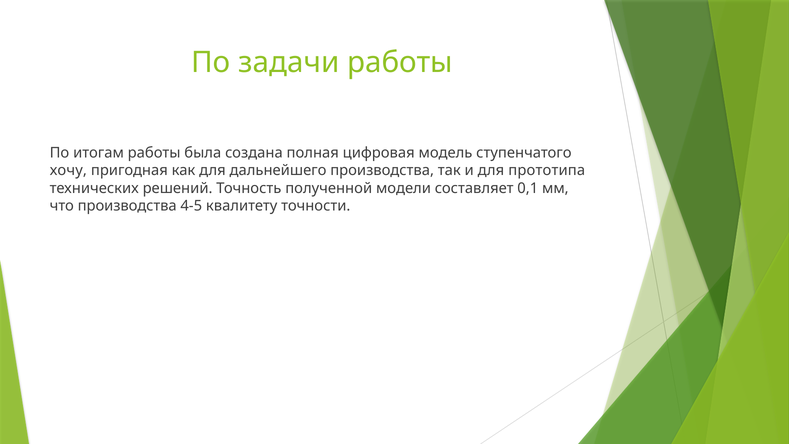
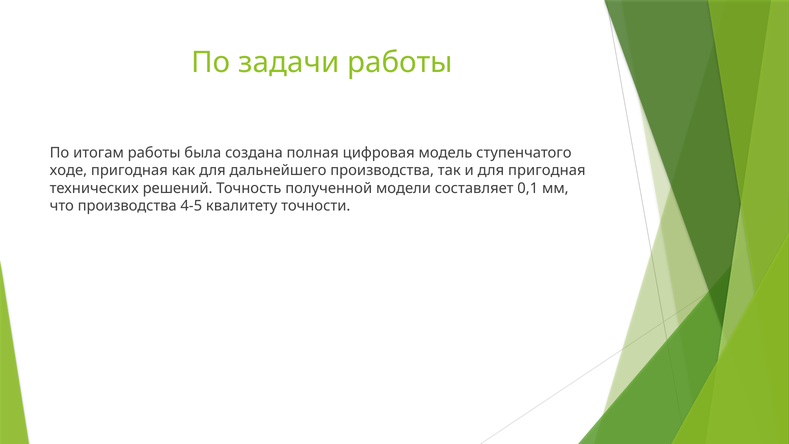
хочу: хочу -> ходе (68, 170)
для прототипа: прототипа -> пригодная (547, 170)
